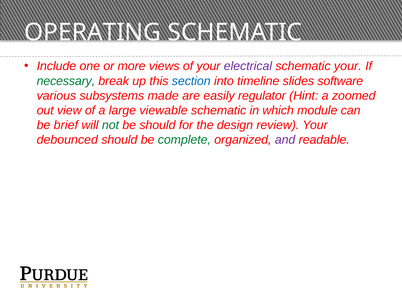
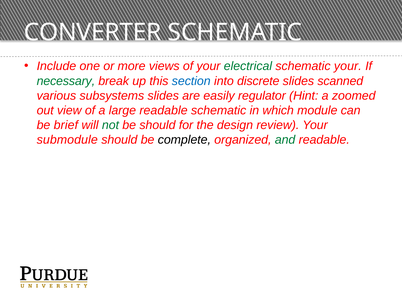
OPERATING: OPERATING -> CONVERTER (93, 32)
electrical colour: purple -> green (248, 66)
timeline: timeline -> discrete (258, 81)
software: software -> scanned (340, 81)
subsystems made: made -> slides (163, 96)
large viewable: viewable -> readable (164, 111)
debounced: debounced -> submodule (67, 140)
complete colour: green -> black (184, 140)
and colour: purple -> green (285, 140)
